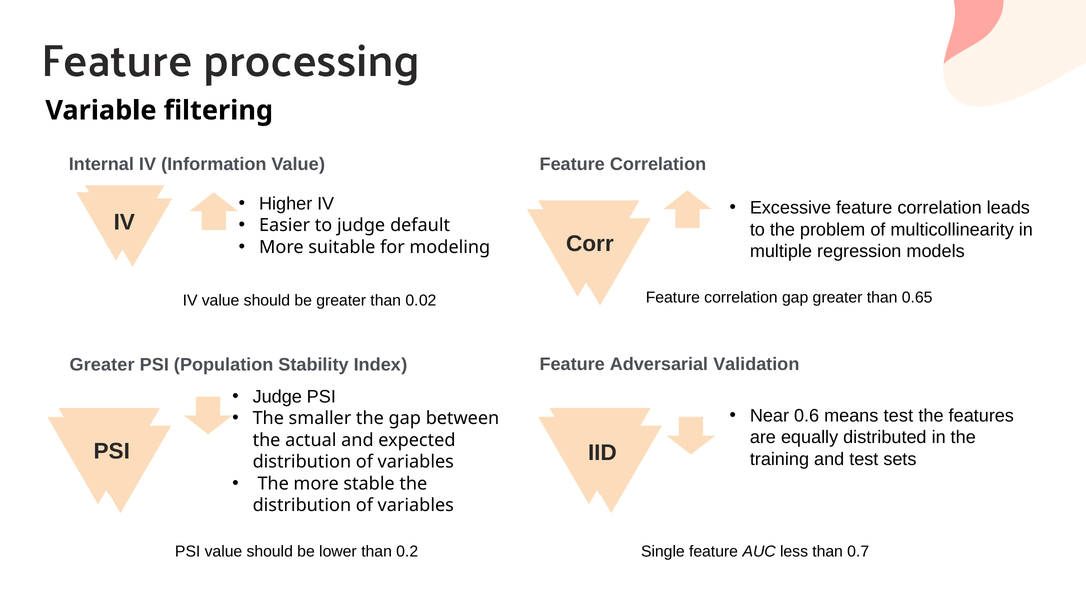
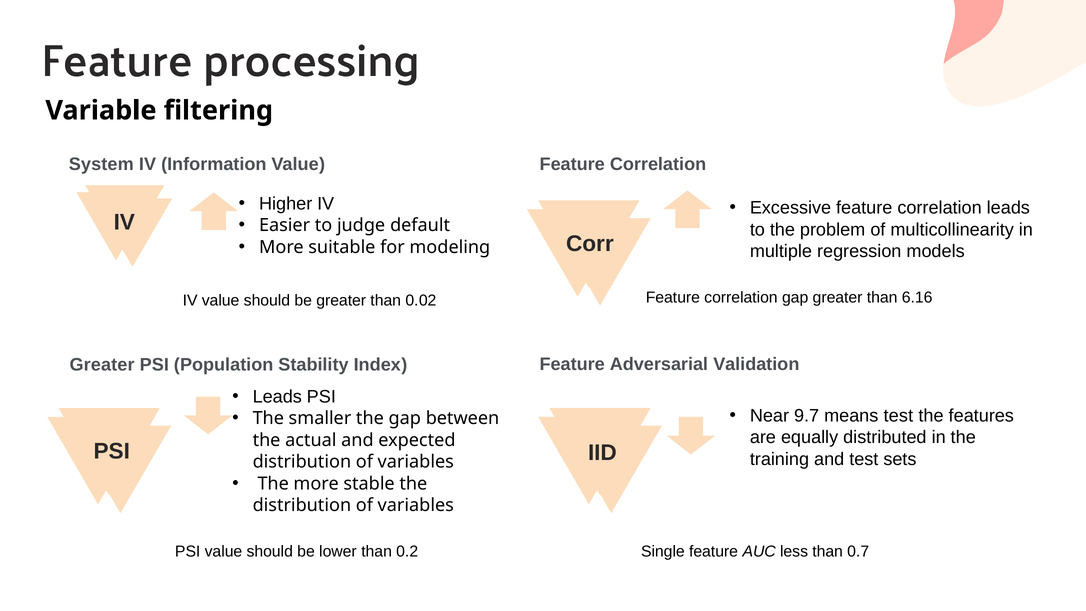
Internal: Internal -> System (101, 164)
0.65: 0.65 -> 6.16 (917, 298)
Judge: Judge -> Leads (277, 397)
0.6: 0.6 -> 9.7 (807, 416)
